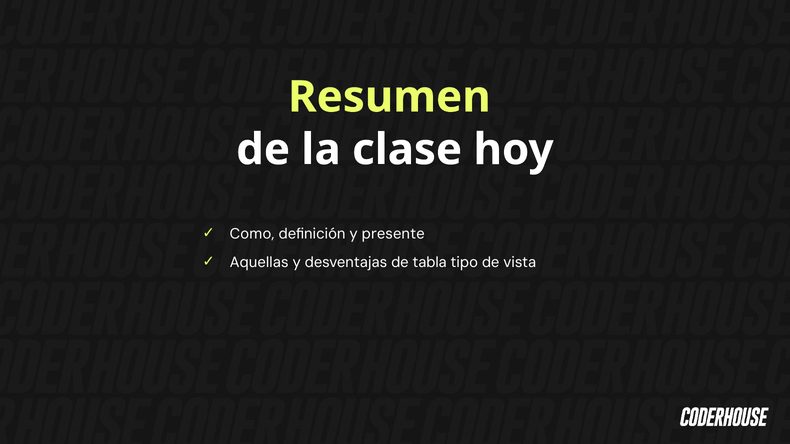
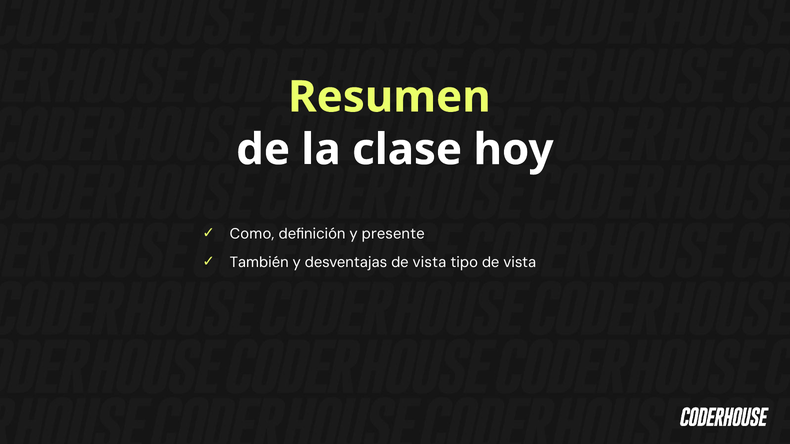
Aquellas: Aquellas -> También (259, 263)
desventajas de tabla: tabla -> vista (429, 263)
